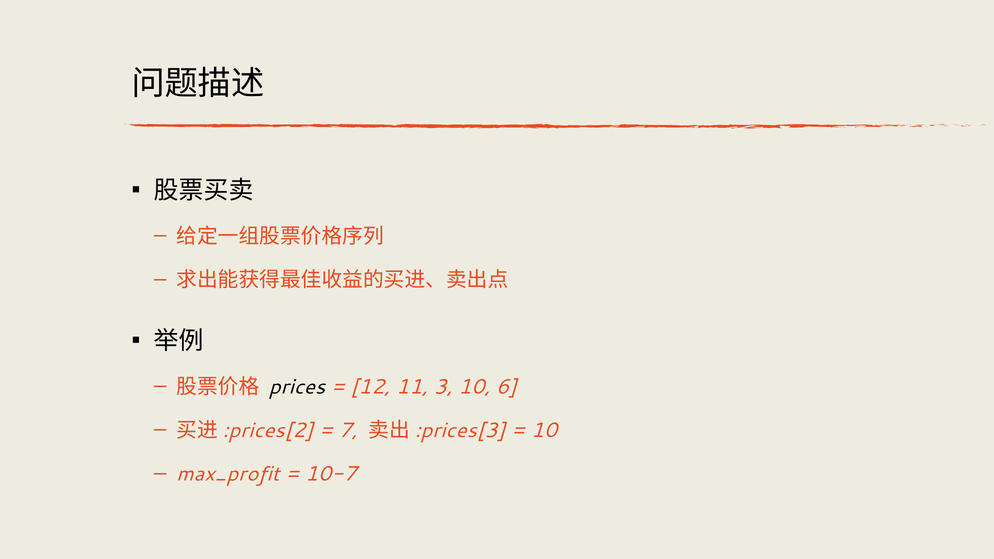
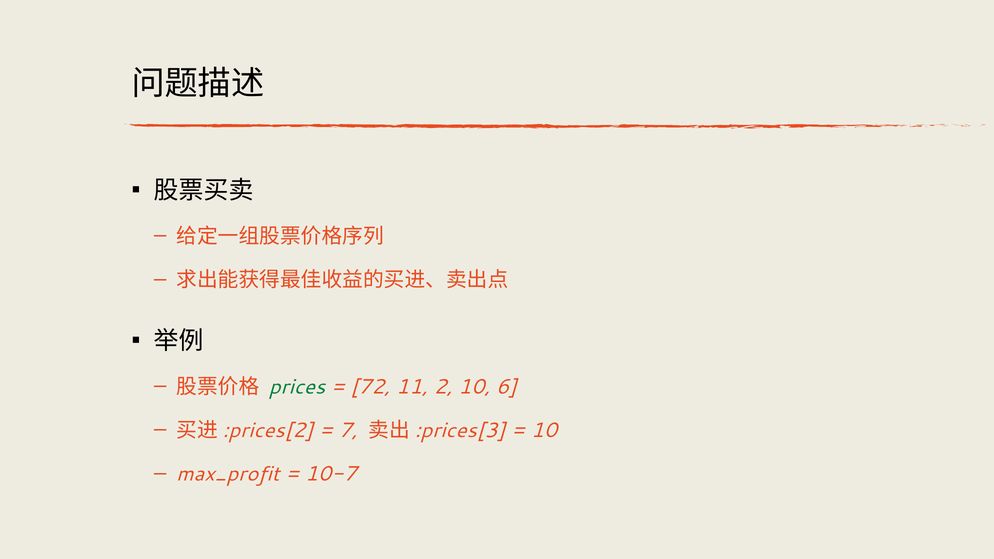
prices colour: black -> green (297, 387)
12: 12 -> 72 (371, 387)
3: 3 -> 2 (443, 387)
